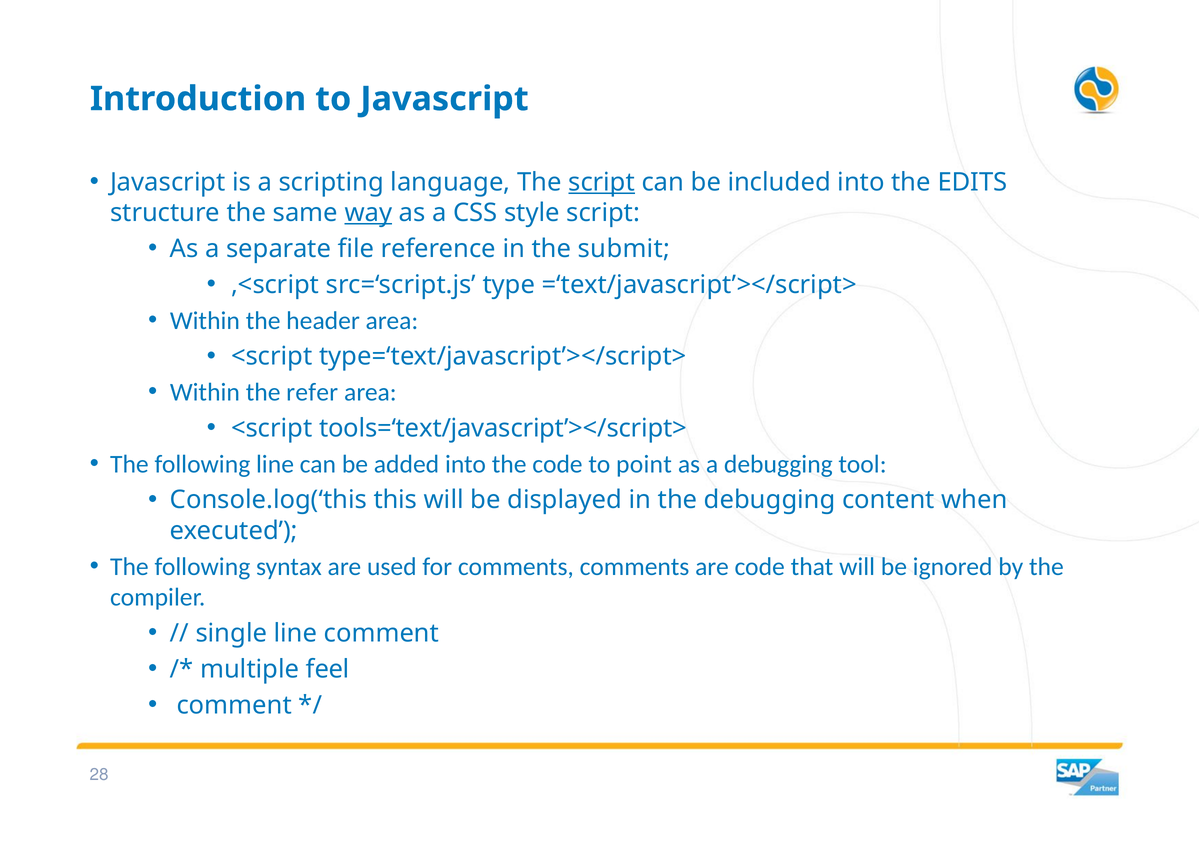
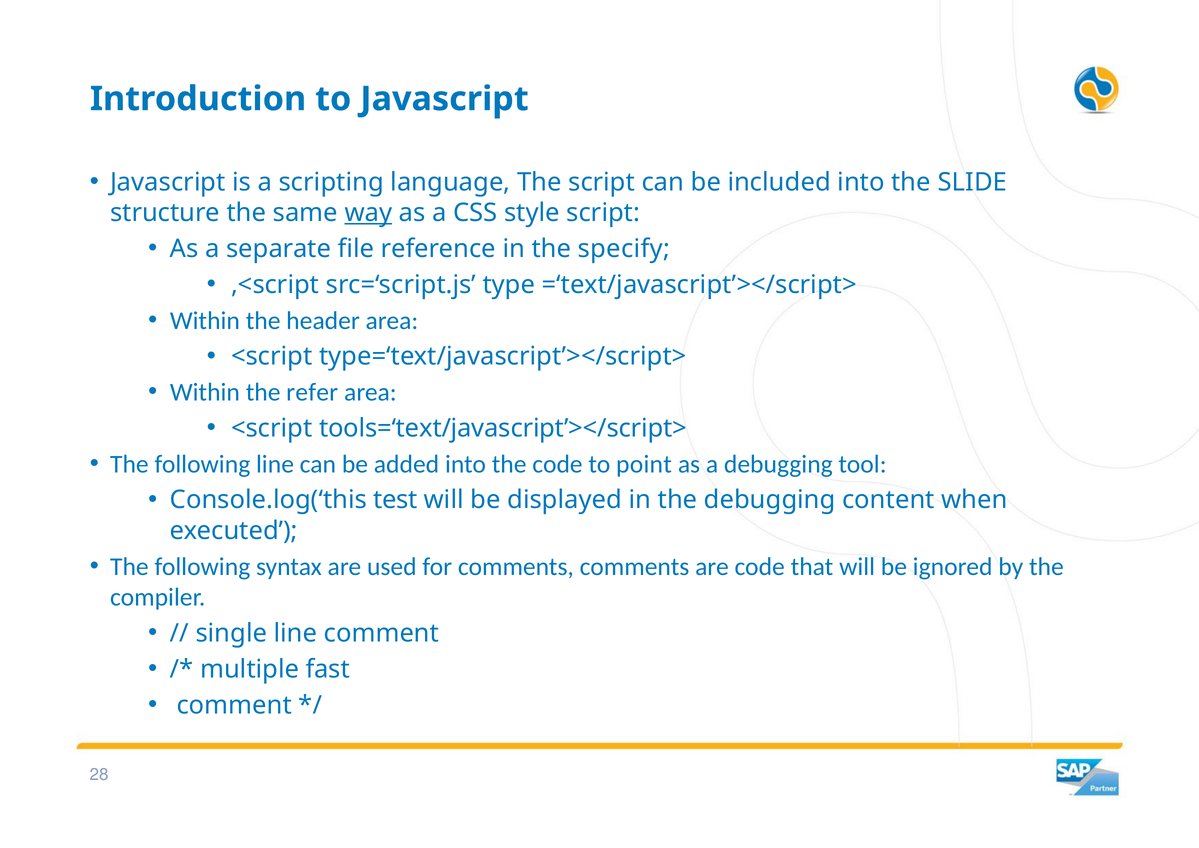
script underline: present -> none (602, 182)
EDITS: EDITS -> SLIDE (972, 182)
submit: submit -> specify (624, 249)
this: this -> test (395, 500)
feel: feel -> fast (328, 669)
